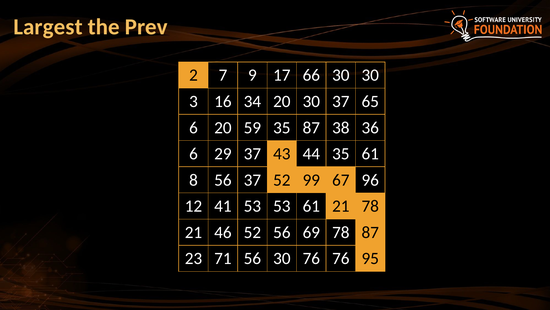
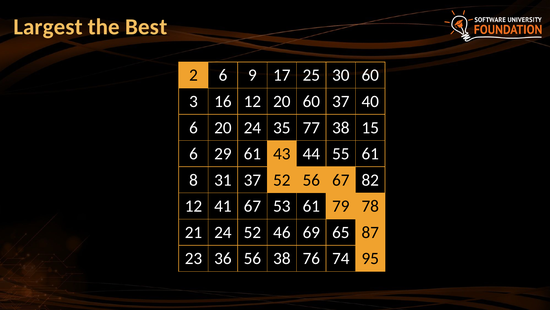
Prev: Prev -> Best (146, 27)
2 7: 7 -> 6 (223, 75)
66: 66 -> 25 (311, 75)
30 30: 30 -> 60 (370, 75)
16 34: 34 -> 12 (252, 101)
20 30: 30 -> 60 (311, 101)
65: 65 -> 40 (370, 101)
20 59: 59 -> 24 (252, 127)
35 87: 87 -> 77 (311, 127)
36: 36 -> 15 (370, 127)
29 37: 37 -> 61 (252, 154)
44 35: 35 -> 55 (341, 154)
8 56: 56 -> 31 (223, 180)
52 99: 99 -> 56 (311, 180)
96: 96 -> 82 (370, 180)
41 53: 53 -> 67 (252, 206)
61 21: 21 -> 79 (341, 206)
21 46: 46 -> 24 (223, 232)
52 56: 56 -> 46 (282, 232)
69 78: 78 -> 65 (341, 232)
71: 71 -> 36 (223, 258)
56 30: 30 -> 38 (282, 258)
76 76: 76 -> 74 (341, 258)
